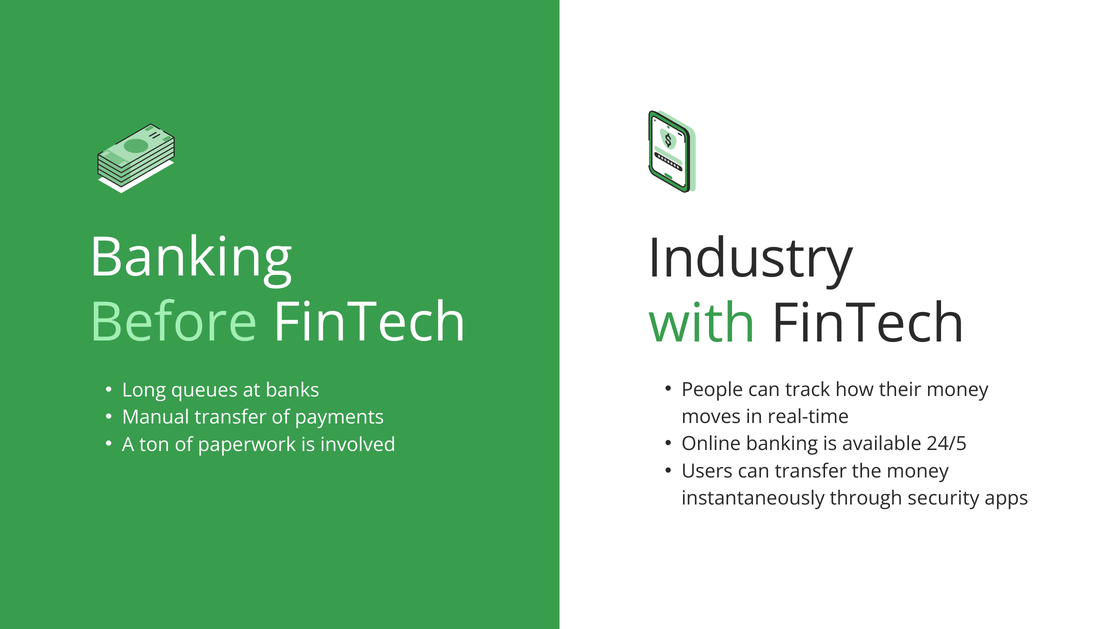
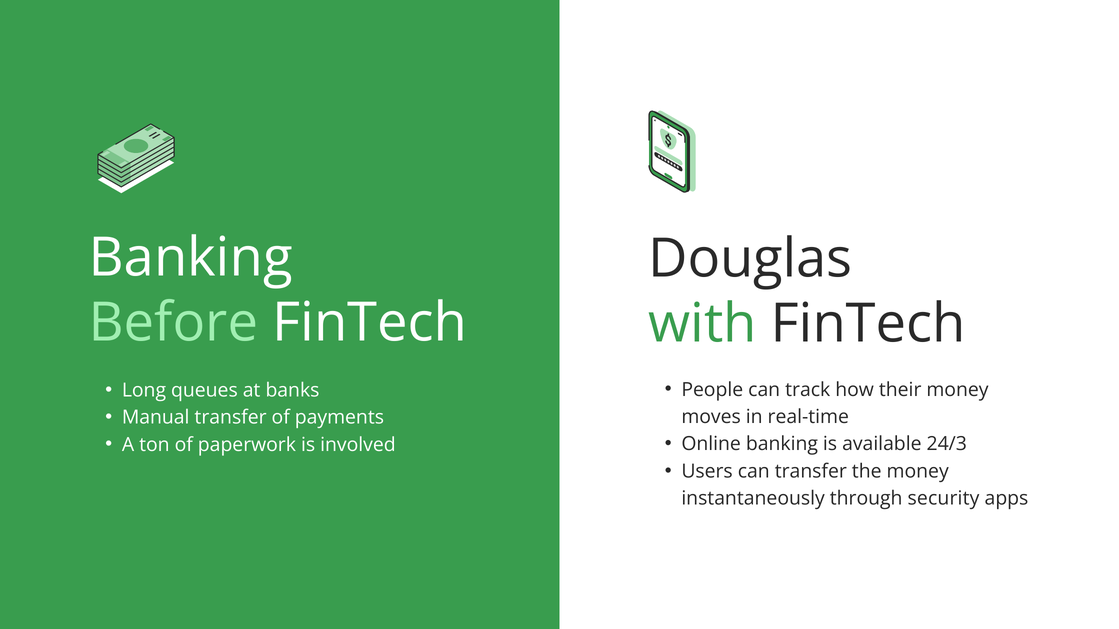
Industry: Industry -> Douglas (750, 259)
24/5: 24/5 -> 24/3 (947, 444)
